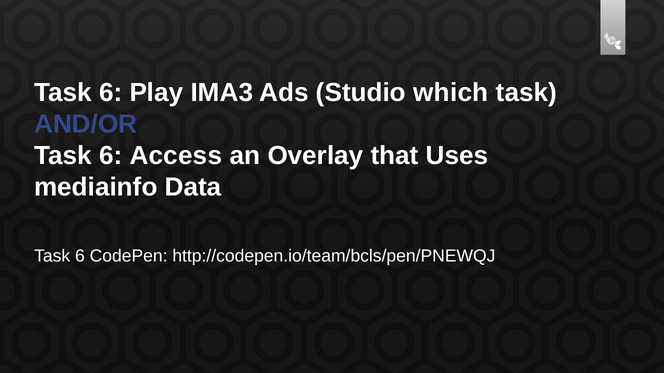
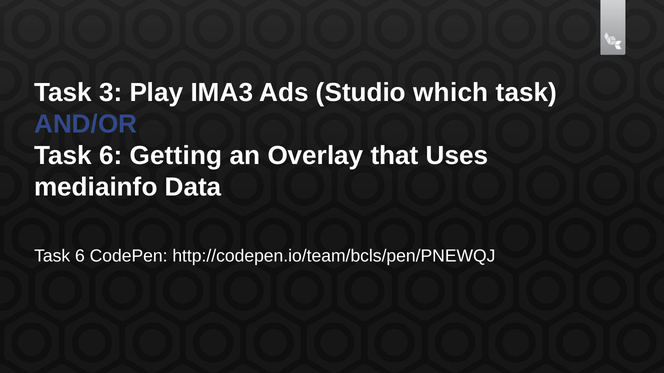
6: 6 -> 3 (111, 93)
Access: Access -> Getting (176, 156)
